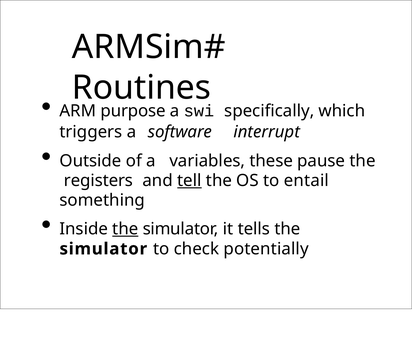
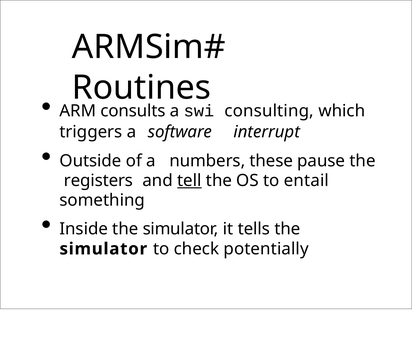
purpose: purpose -> consults (133, 111)
specifically: specifically -> consulting (269, 111)
variables: variables -> numbers (207, 161)
the underline: present -> none (125, 229)
